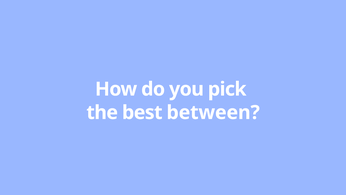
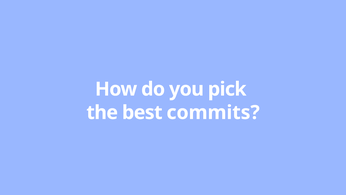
between: between -> commits (213, 112)
